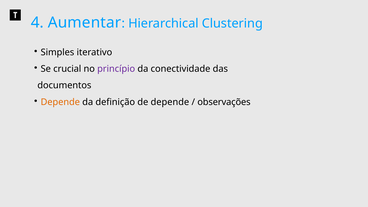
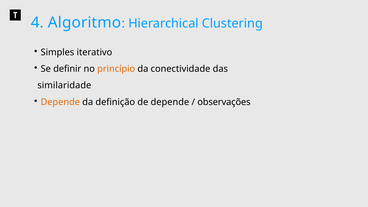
Aumentar: Aumentar -> Algoritmo (85, 22)
crucial: crucial -> definir (67, 69)
princípio colour: purple -> orange (116, 69)
documentos: documentos -> similaridade (64, 85)
